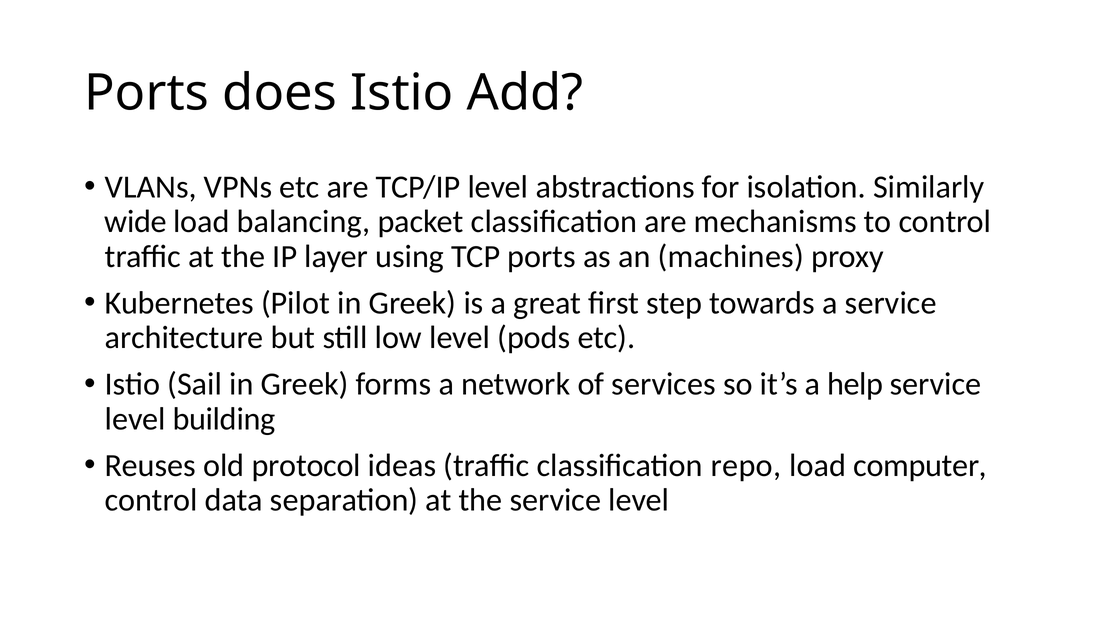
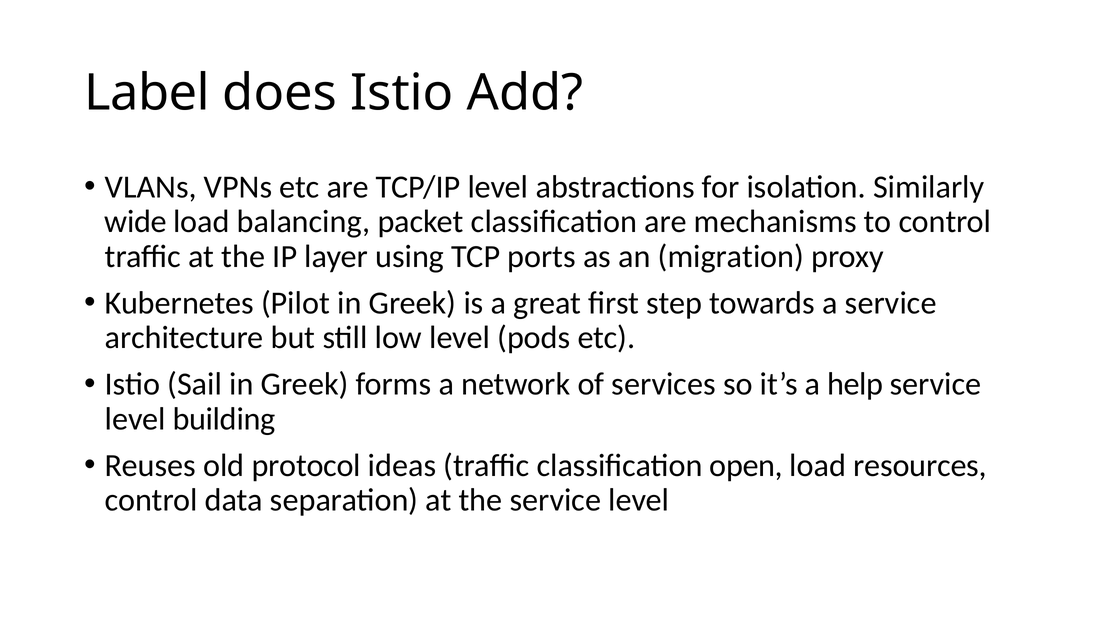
Ports: Ports -> Label (147, 93)
machines: machines -> migration (731, 256)
repo: repo -> open (746, 465)
computer: computer -> resources (920, 465)
